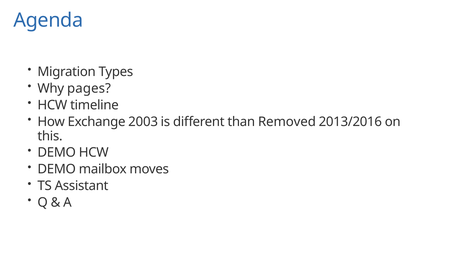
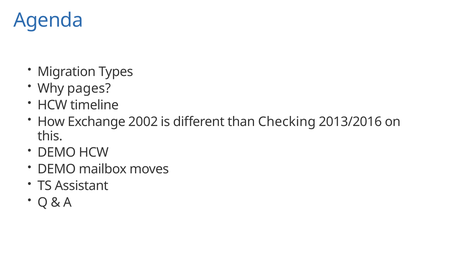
2003: 2003 -> 2002 (143, 122)
Removed: Removed -> Checking (287, 122)
